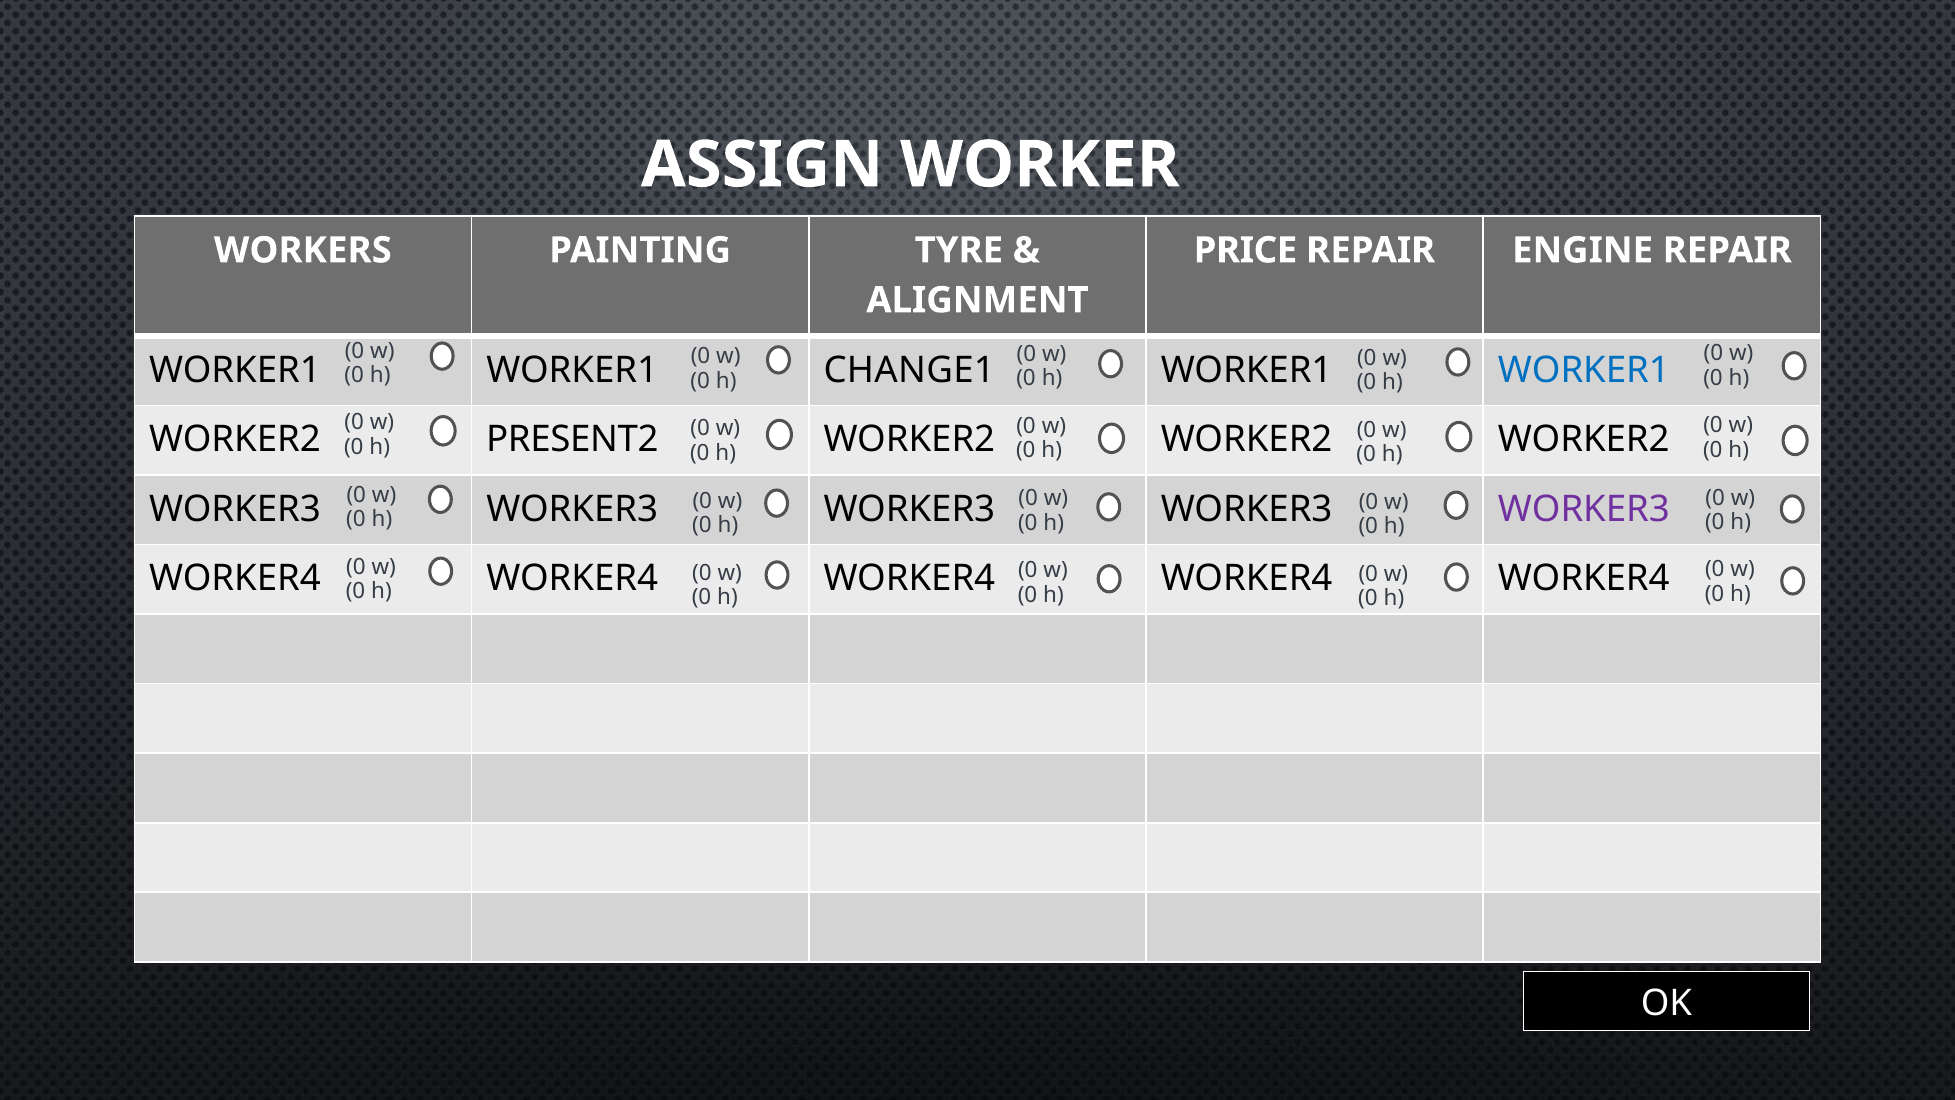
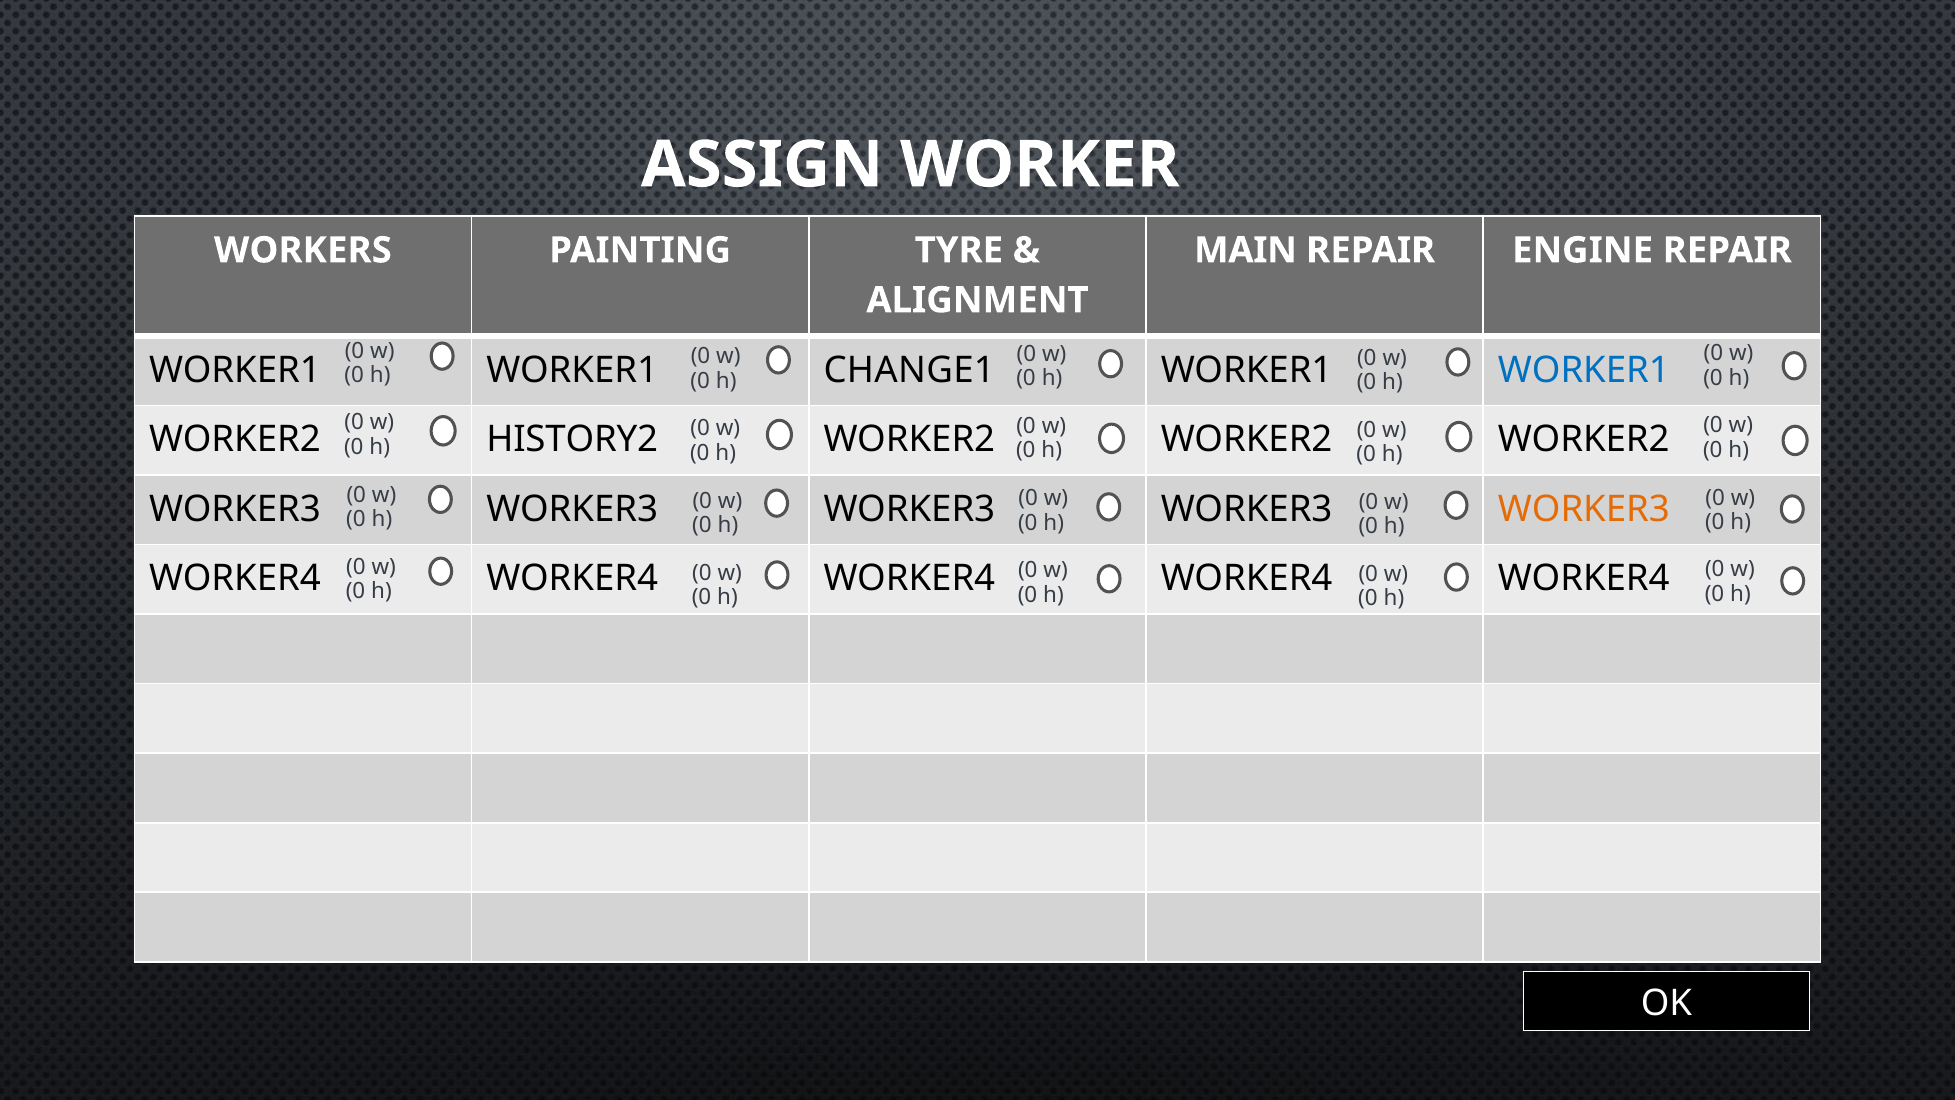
PRICE: PRICE -> MAIN (1245, 250)
PRESENT2: PRESENT2 -> HISTORY2 (572, 440)
WORKER3 colour: purple -> orange (1584, 509)
